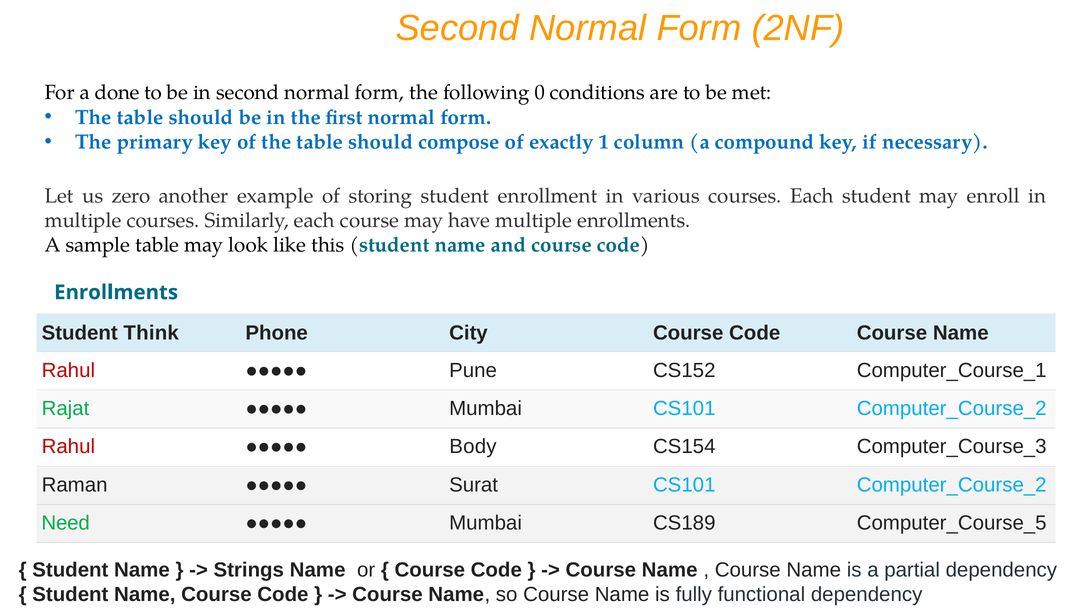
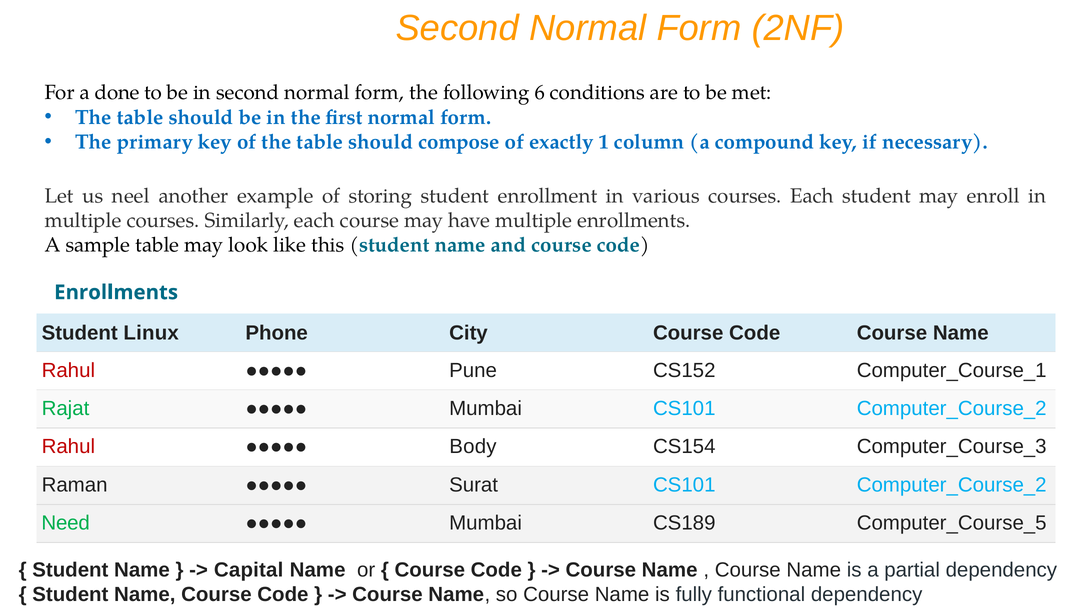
0: 0 -> 6 (540, 93)
zero: zero -> neel (131, 196)
Think: Think -> Linux (151, 333)
Strings: Strings -> Capital (249, 570)
